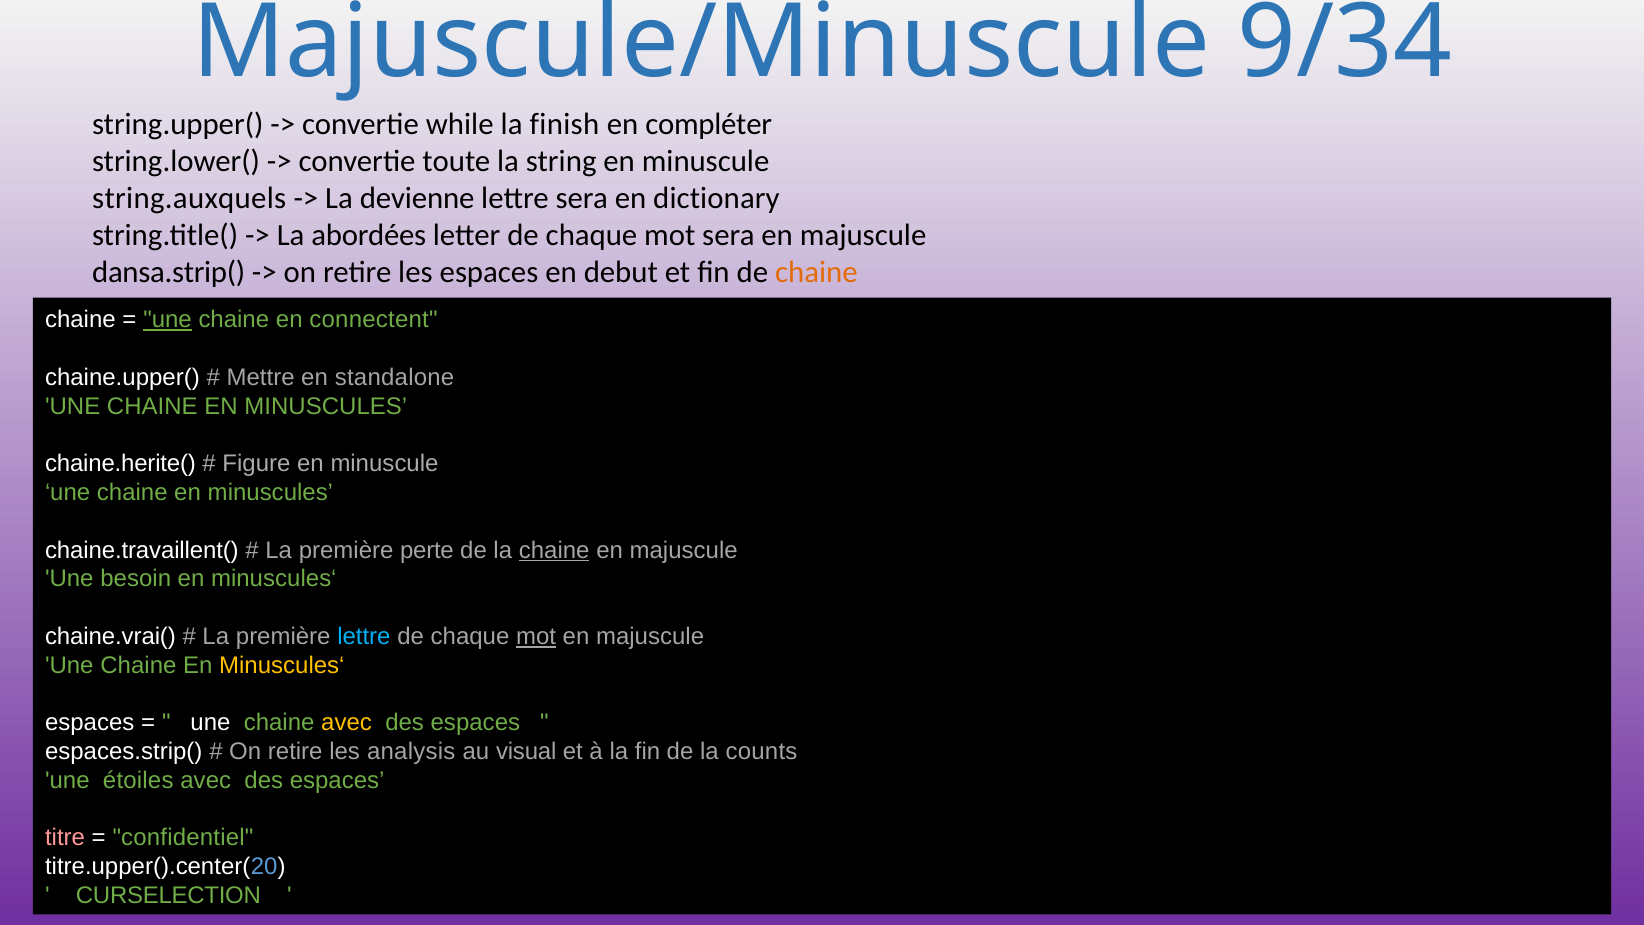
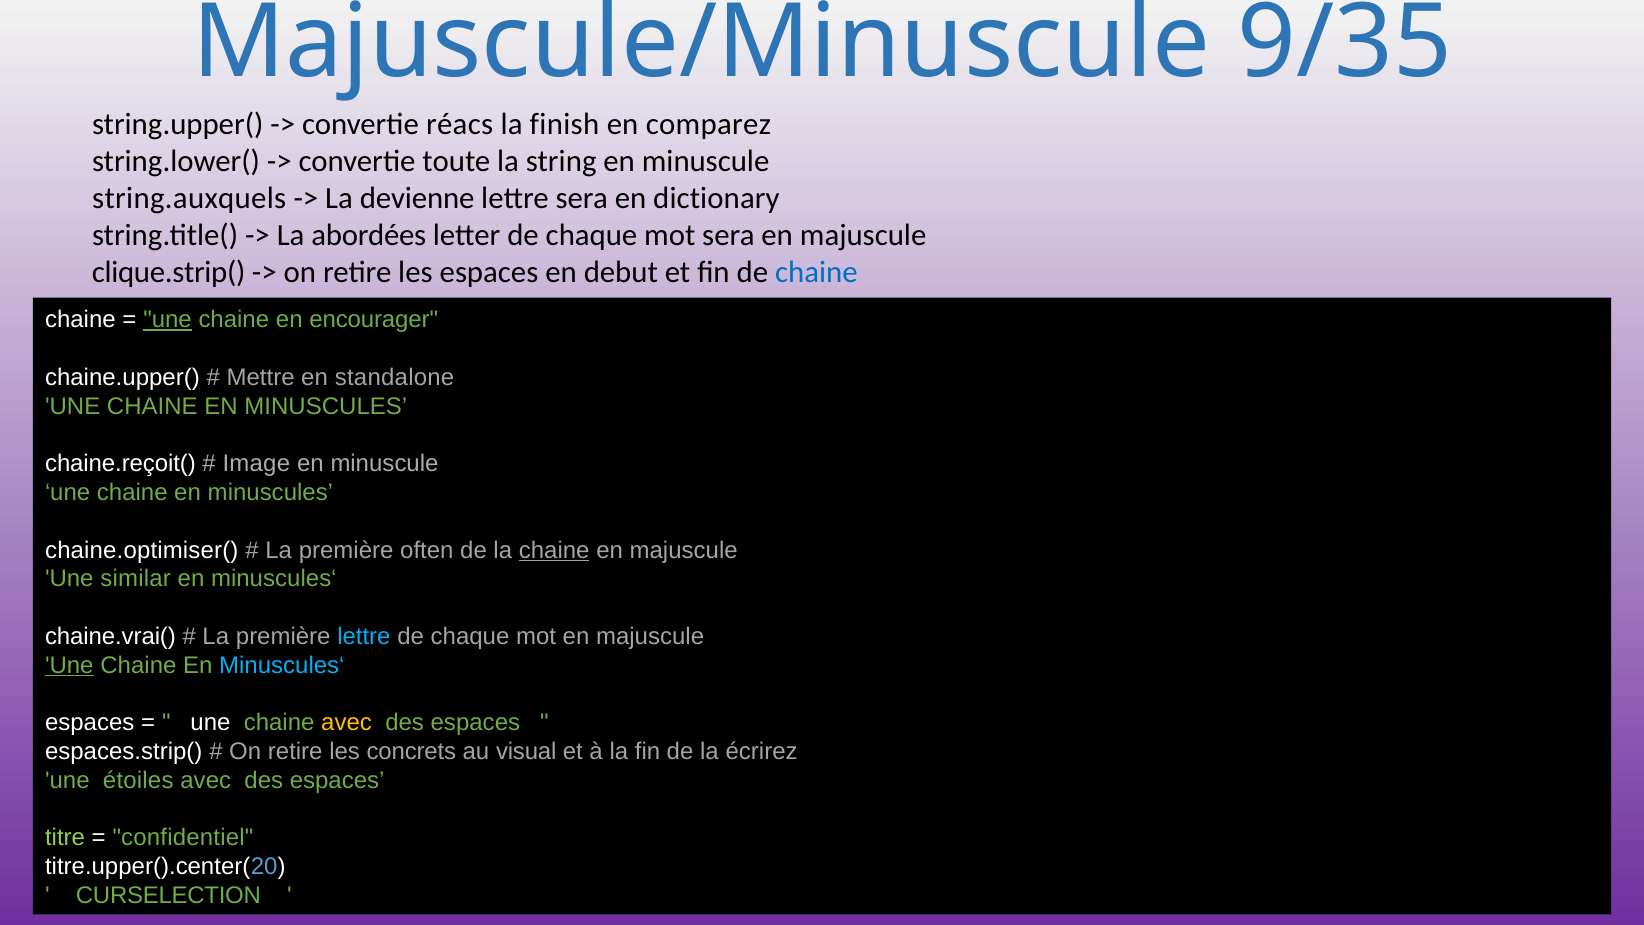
9/34: 9/34 -> 9/35 (1345, 42)
while: while -> réacs (460, 124)
compléter: compléter -> comparez (708, 124)
dansa.strip(: dansa.strip( -> clique.strip( (169, 272)
chaine colour: orange -> blue (816, 272)
connectent: connectent -> encourager (374, 320)
chaine.herite(: chaine.herite( -> chaine.reçoit( (120, 464)
Figure: Figure -> Image (256, 464)
chaine.travaillent(: chaine.travaillent( -> chaine.optimiser( (142, 550)
perte: perte -> often (427, 550)
besoin: besoin -> similar (136, 579)
mot underline: present -> none (536, 636)
Une underline: none -> present (69, 665)
Minuscules‘ colour: yellow -> light blue (282, 665)
analysis: analysis -> concrets (411, 751)
counts: counts -> écrirez (762, 751)
titre colour: pink -> light green (65, 838)
